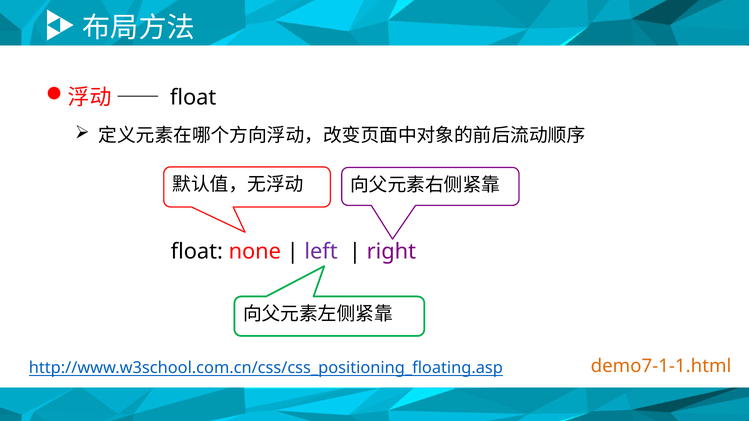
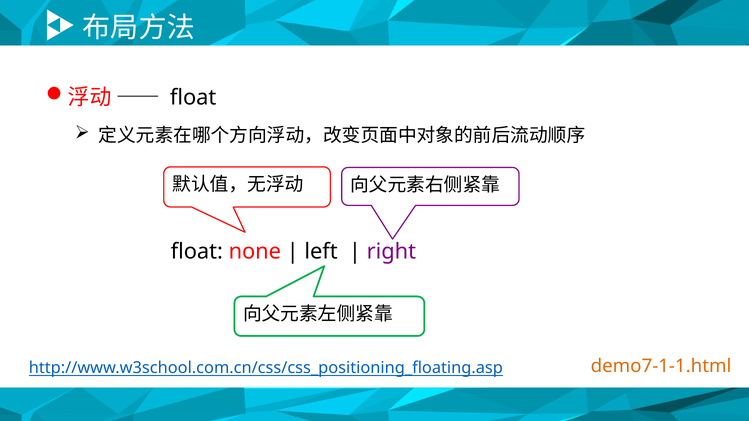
left colour: purple -> black (321, 252)
